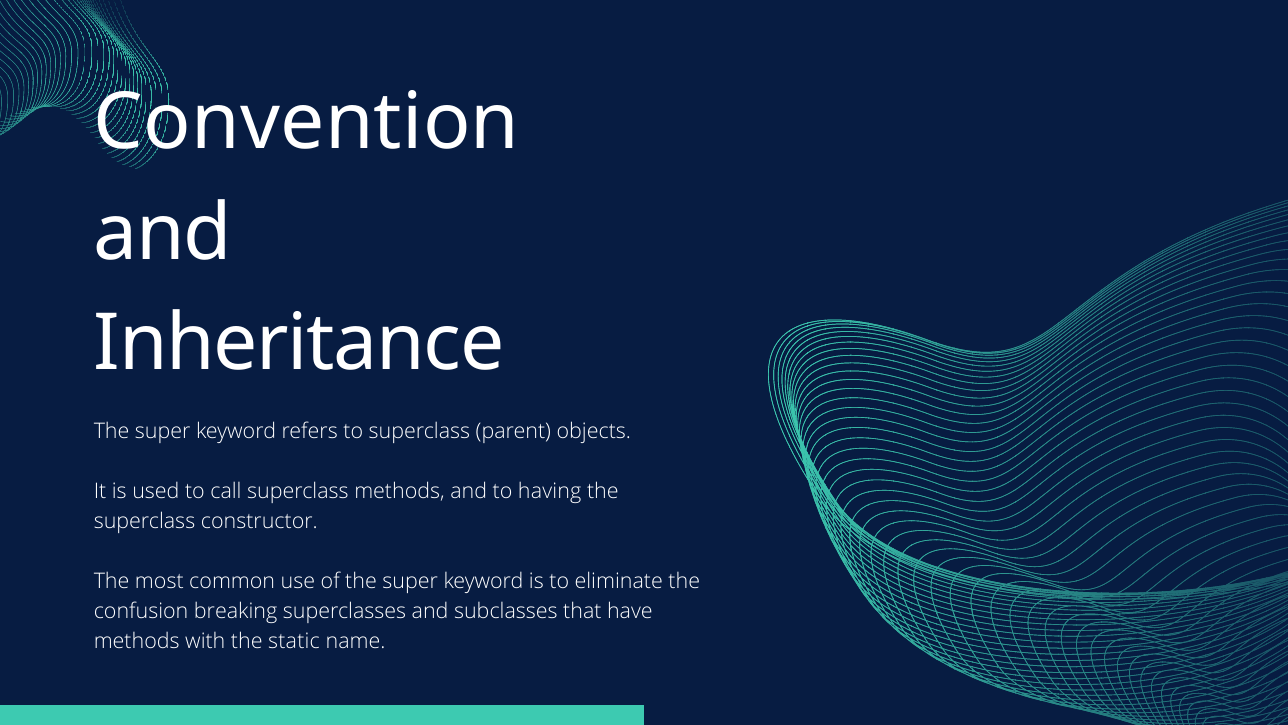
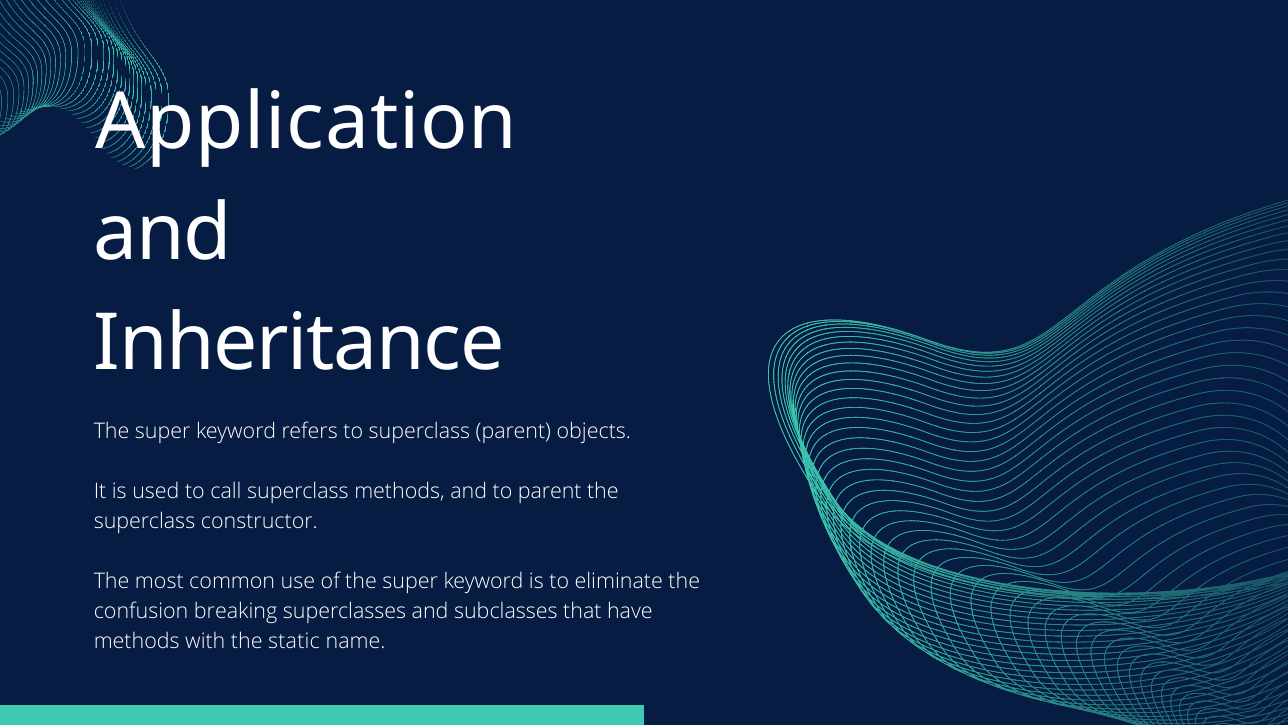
Convention: Convention -> Application (306, 123)
to having: having -> parent (550, 491)
